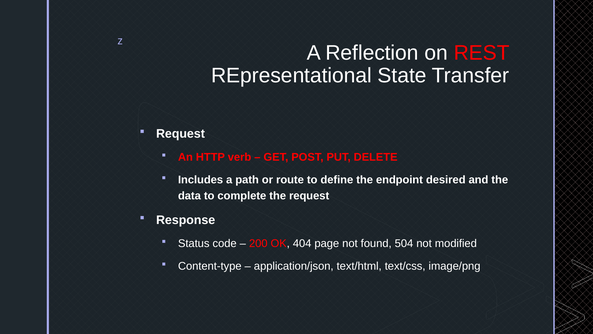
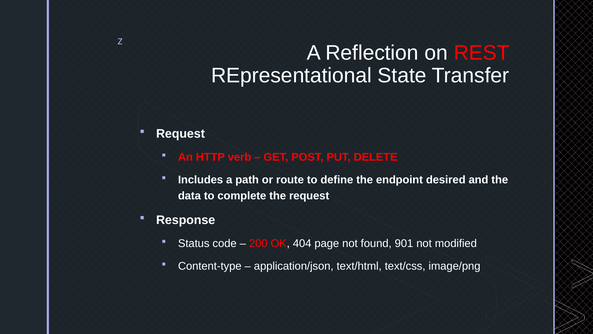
504: 504 -> 901 (404, 243)
